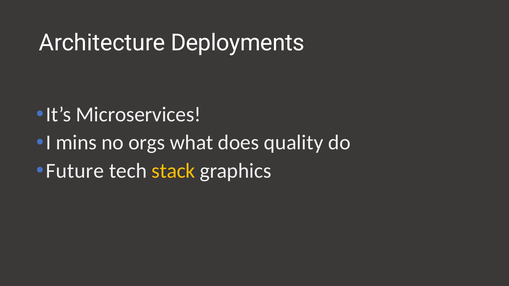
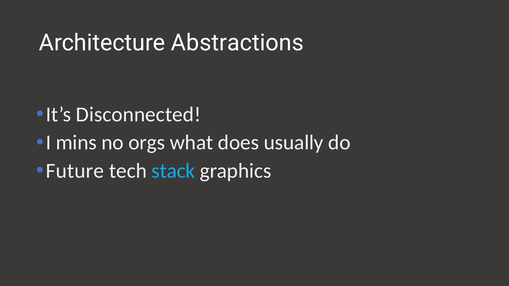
Deployments: Deployments -> Abstractions (237, 43)
Microservices: Microservices -> Disconnected (138, 115)
quality: quality -> usually (294, 143)
stack colour: yellow -> light blue (173, 171)
